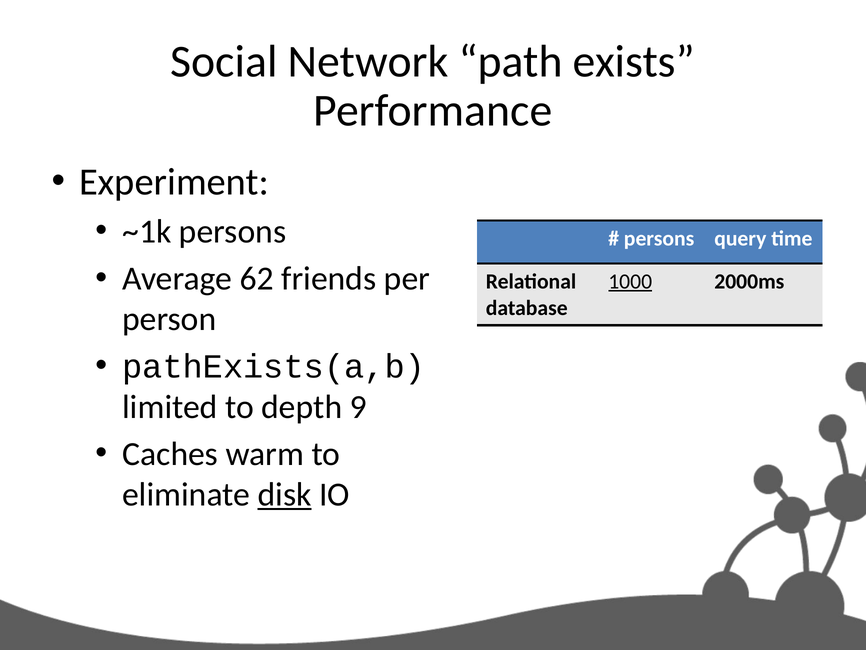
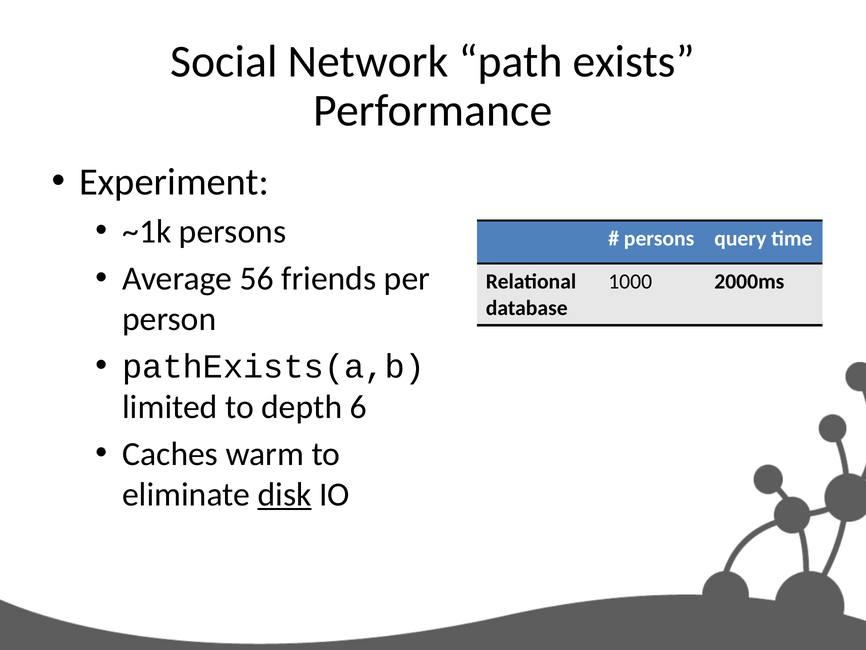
62: 62 -> 56 (257, 279)
1000 underline: present -> none (630, 281)
9: 9 -> 6 (358, 407)
